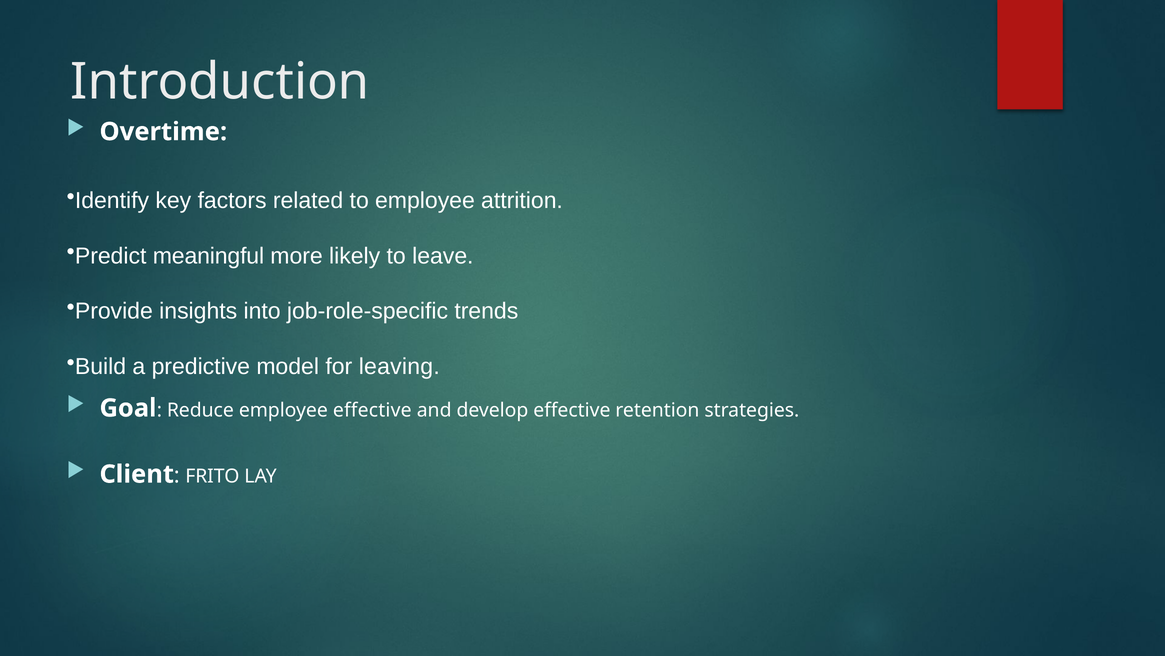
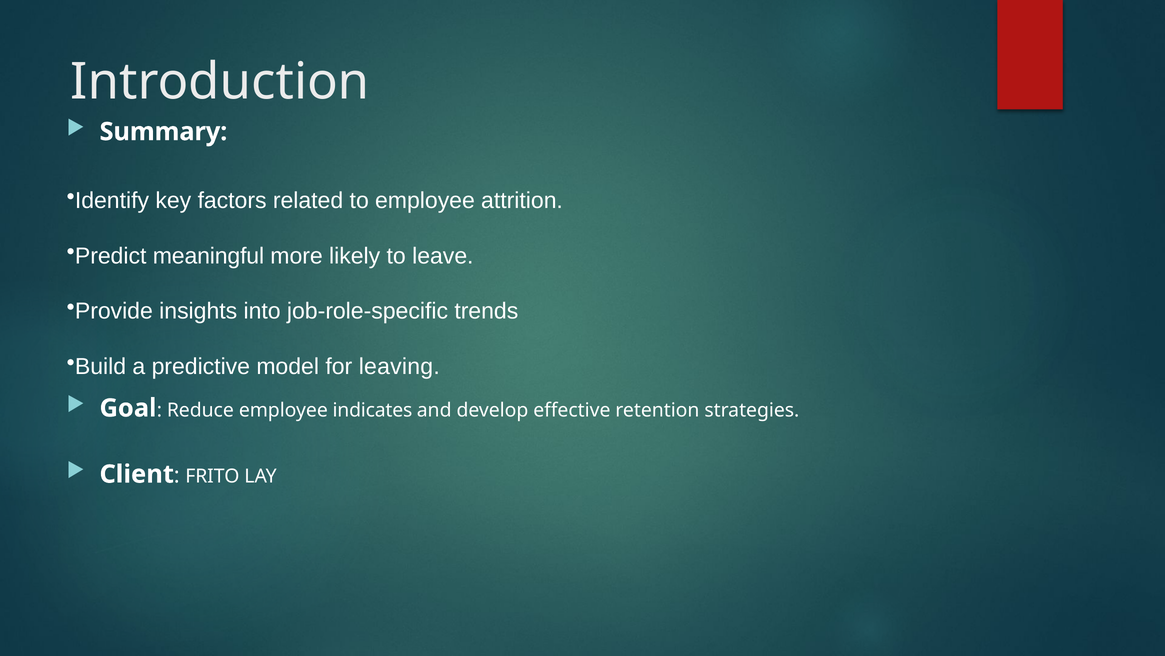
Overtime: Overtime -> Summary (163, 132)
employee effective: effective -> indicates (372, 410)
